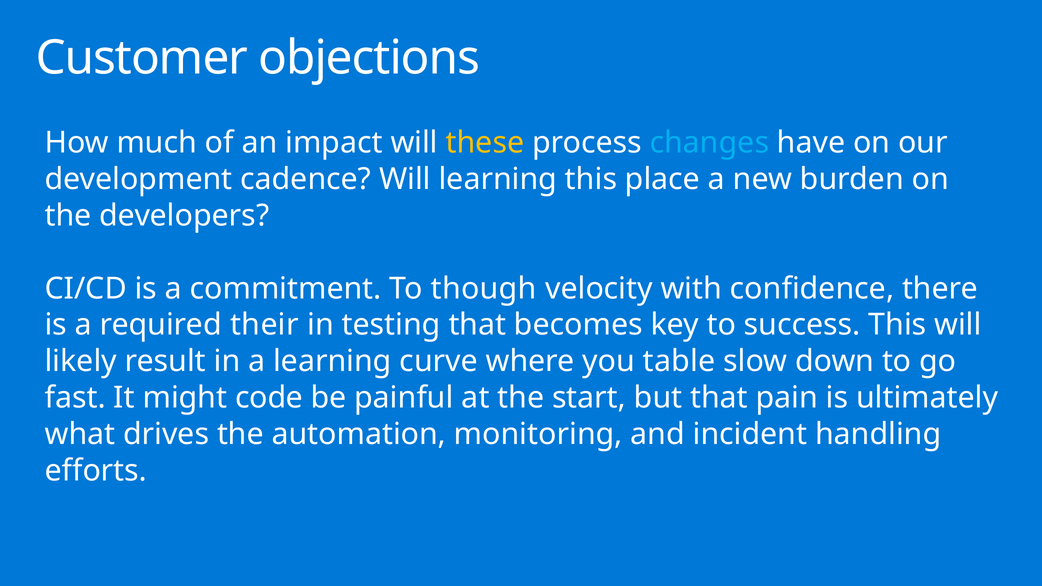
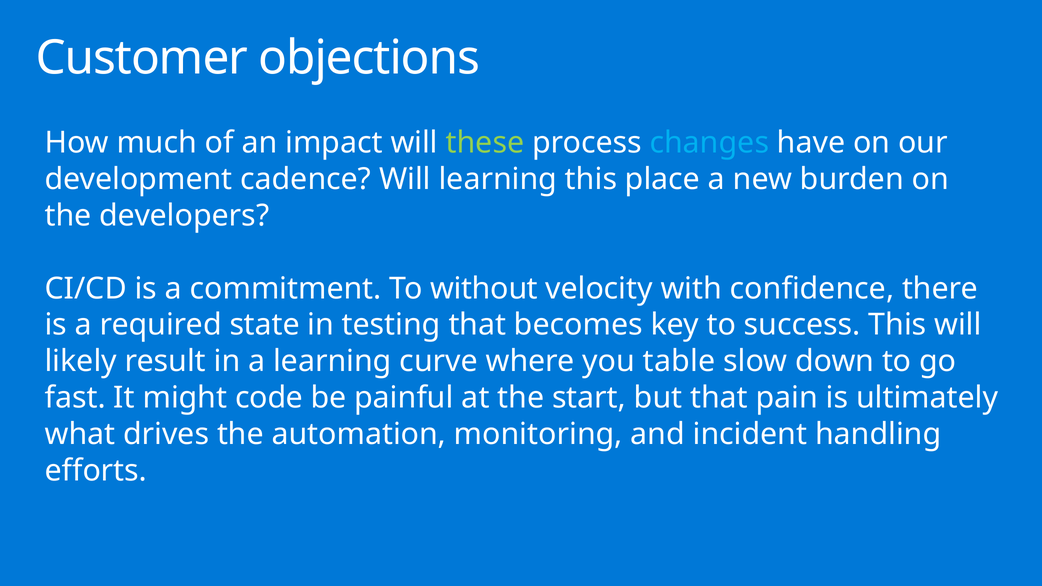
these colour: yellow -> light green (485, 143)
though: though -> without (484, 289)
their: their -> state (265, 325)
